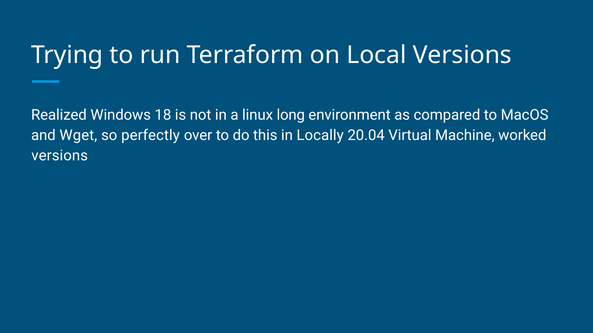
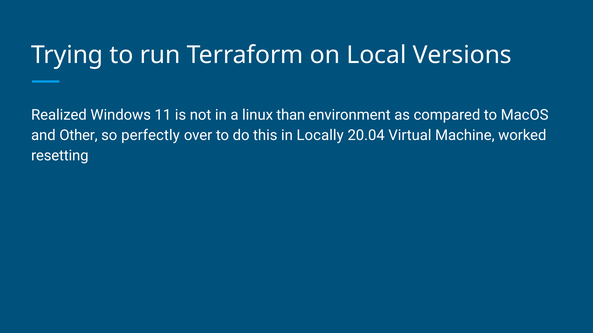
18: 18 -> 11 (163, 115)
long: long -> than (291, 115)
Wget: Wget -> Other (78, 136)
versions: versions -> resetting (60, 156)
